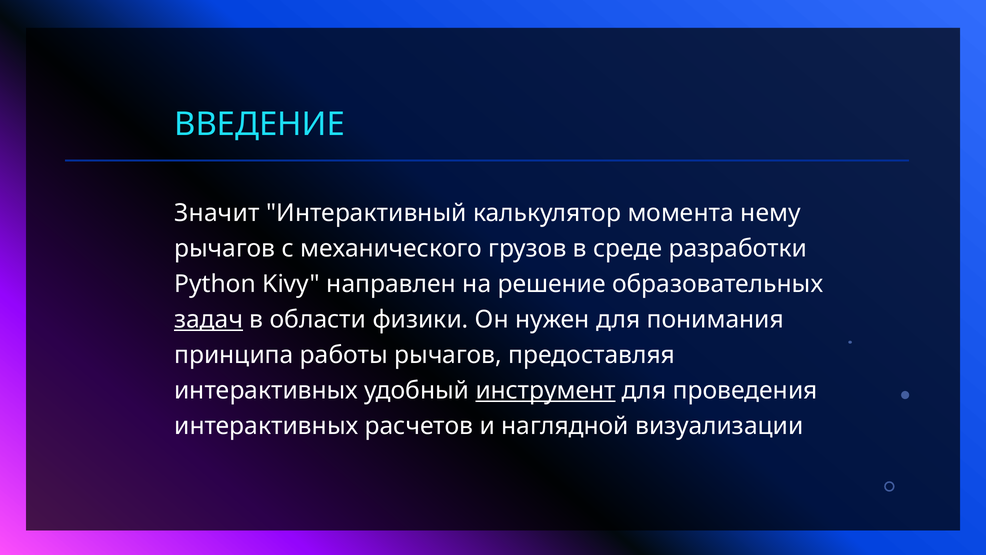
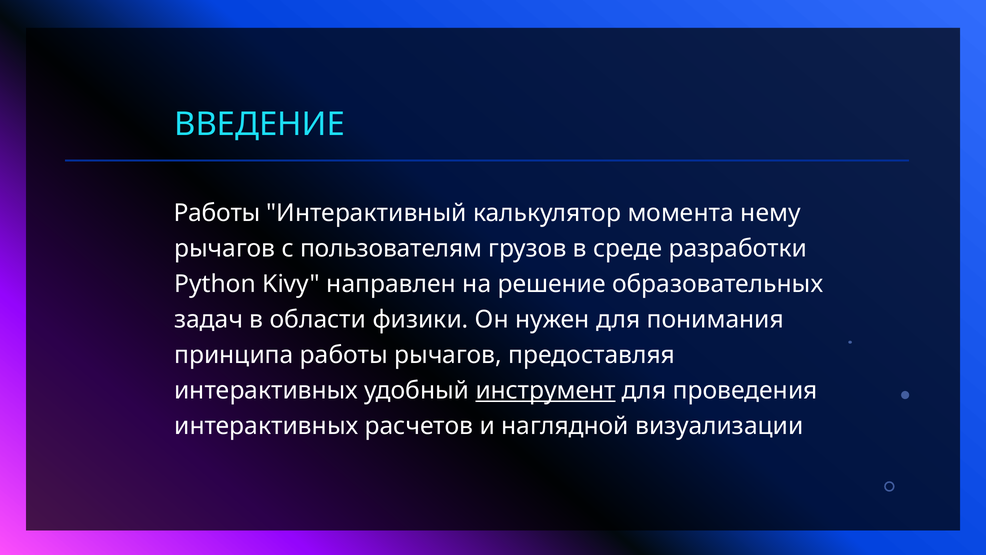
Значит: Значит -> Работы (217, 213)
механического: механического -> пользователям (391, 248)
задач underline: present -> none (209, 319)
